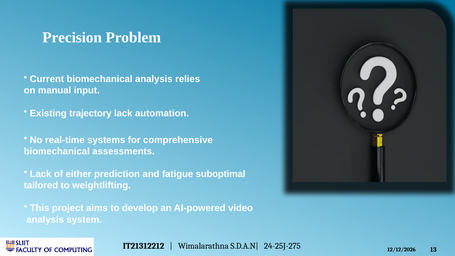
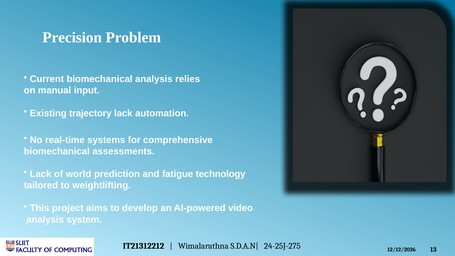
either: either -> world (78, 174)
suboptimal: suboptimal -> technology (221, 174)
